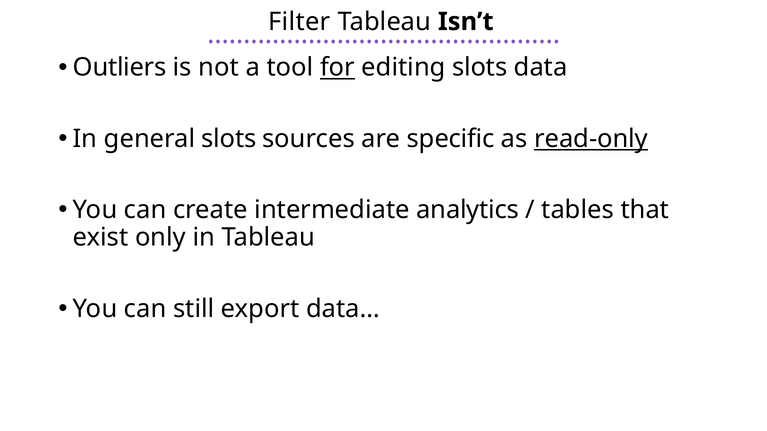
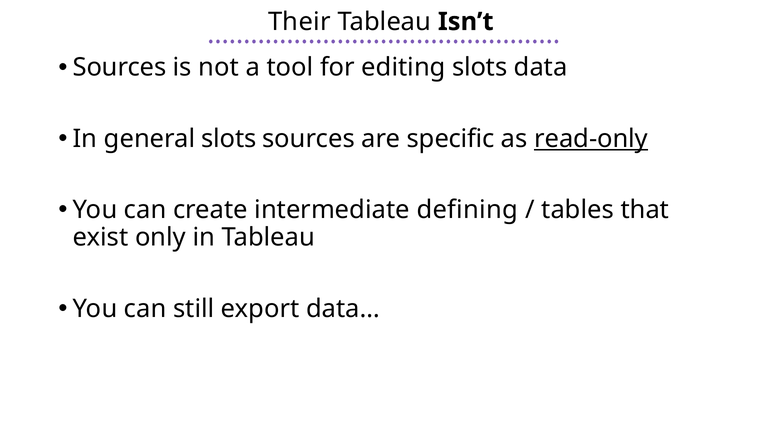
Filter: Filter -> Their (299, 22)
Outliers: Outliers -> Sources (120, 68)
for underline: present -> none (337, 68)
analytics: analytics -> defining (467, 210)
